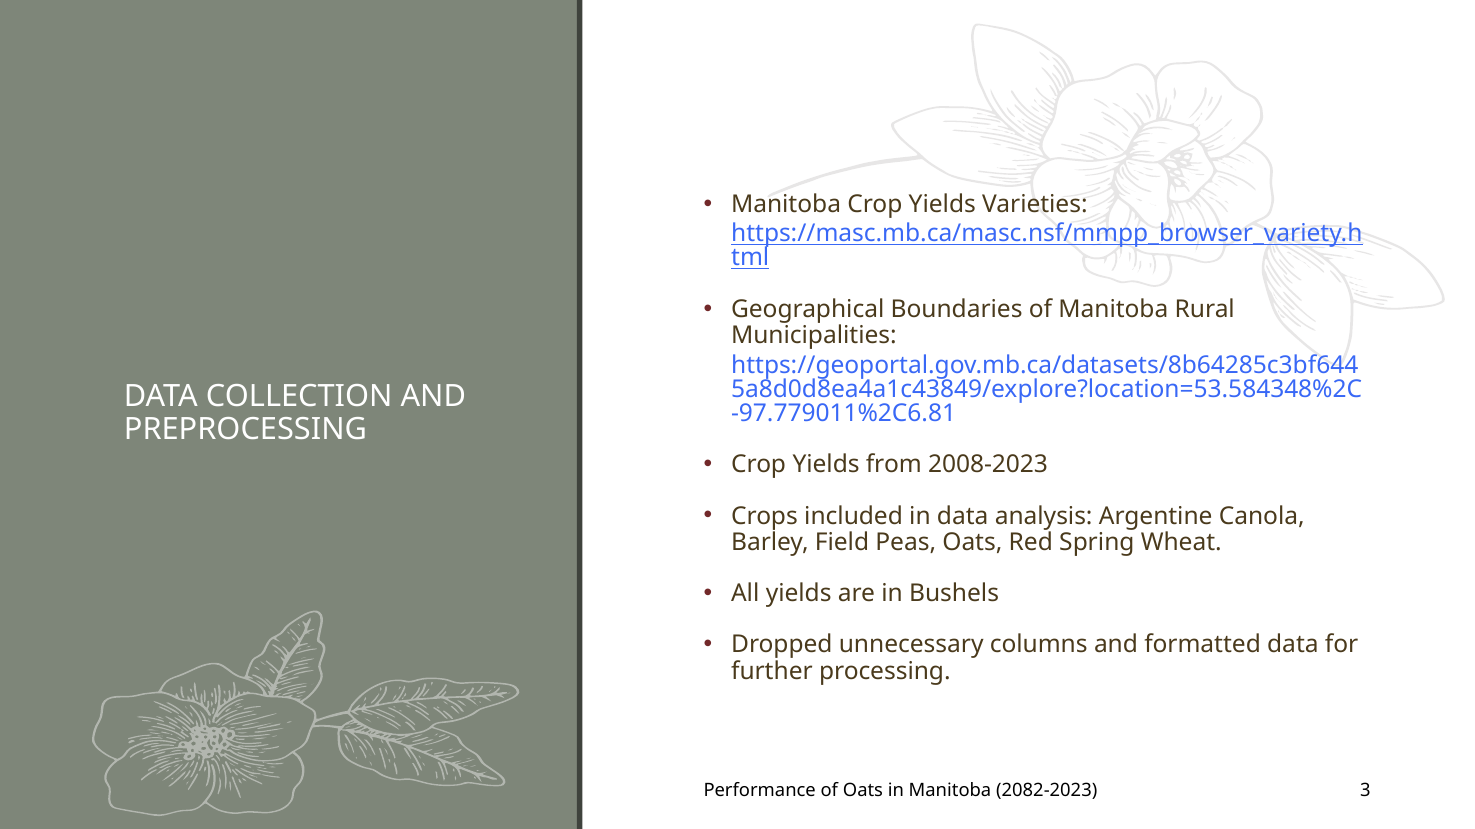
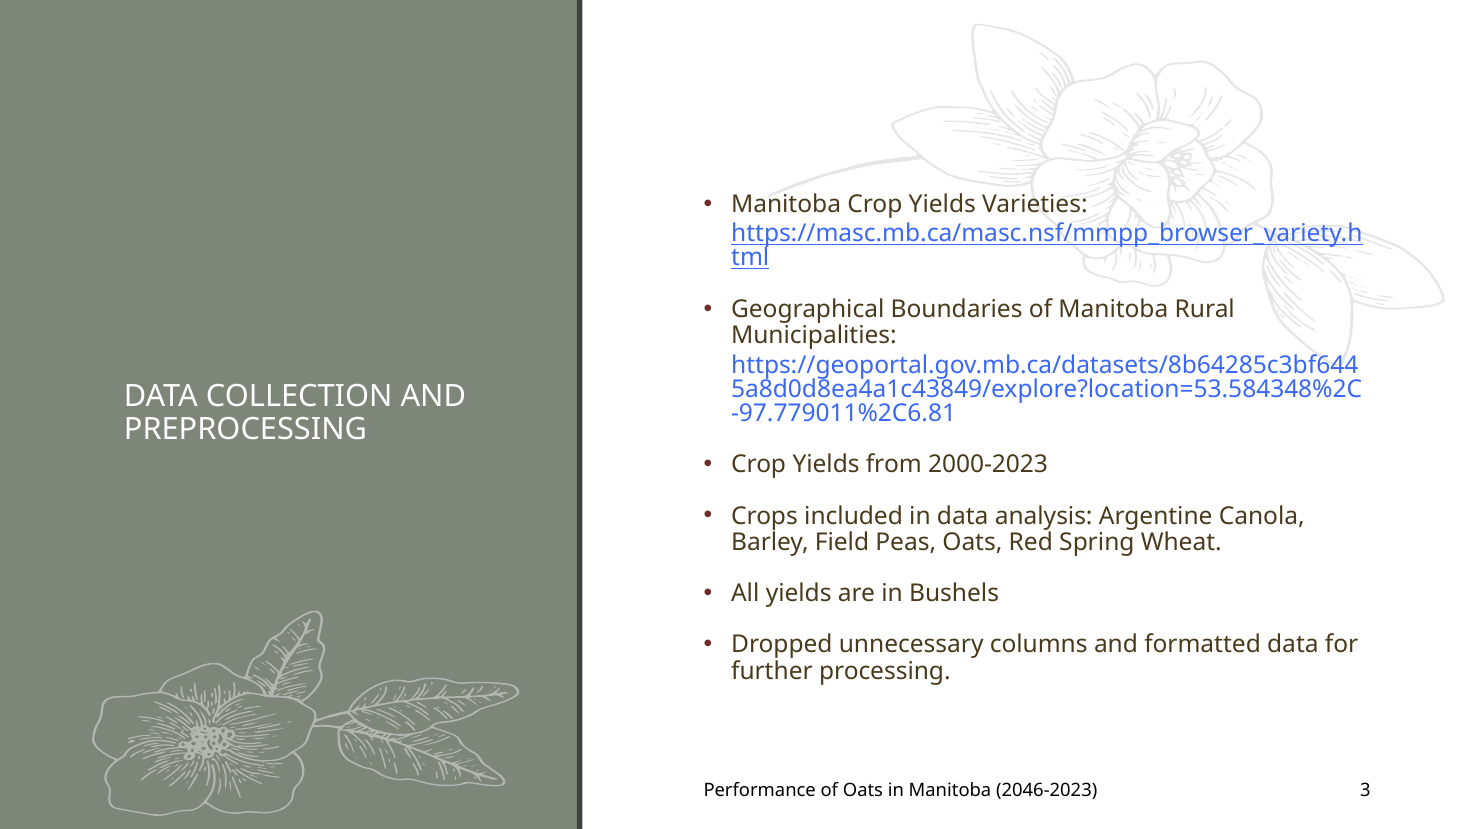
2008-2023: 2008-2023 -> 2000-2023 (988, 465)
2082-2023: 2082-2023 -> 2046-2023 (1047, 791)
